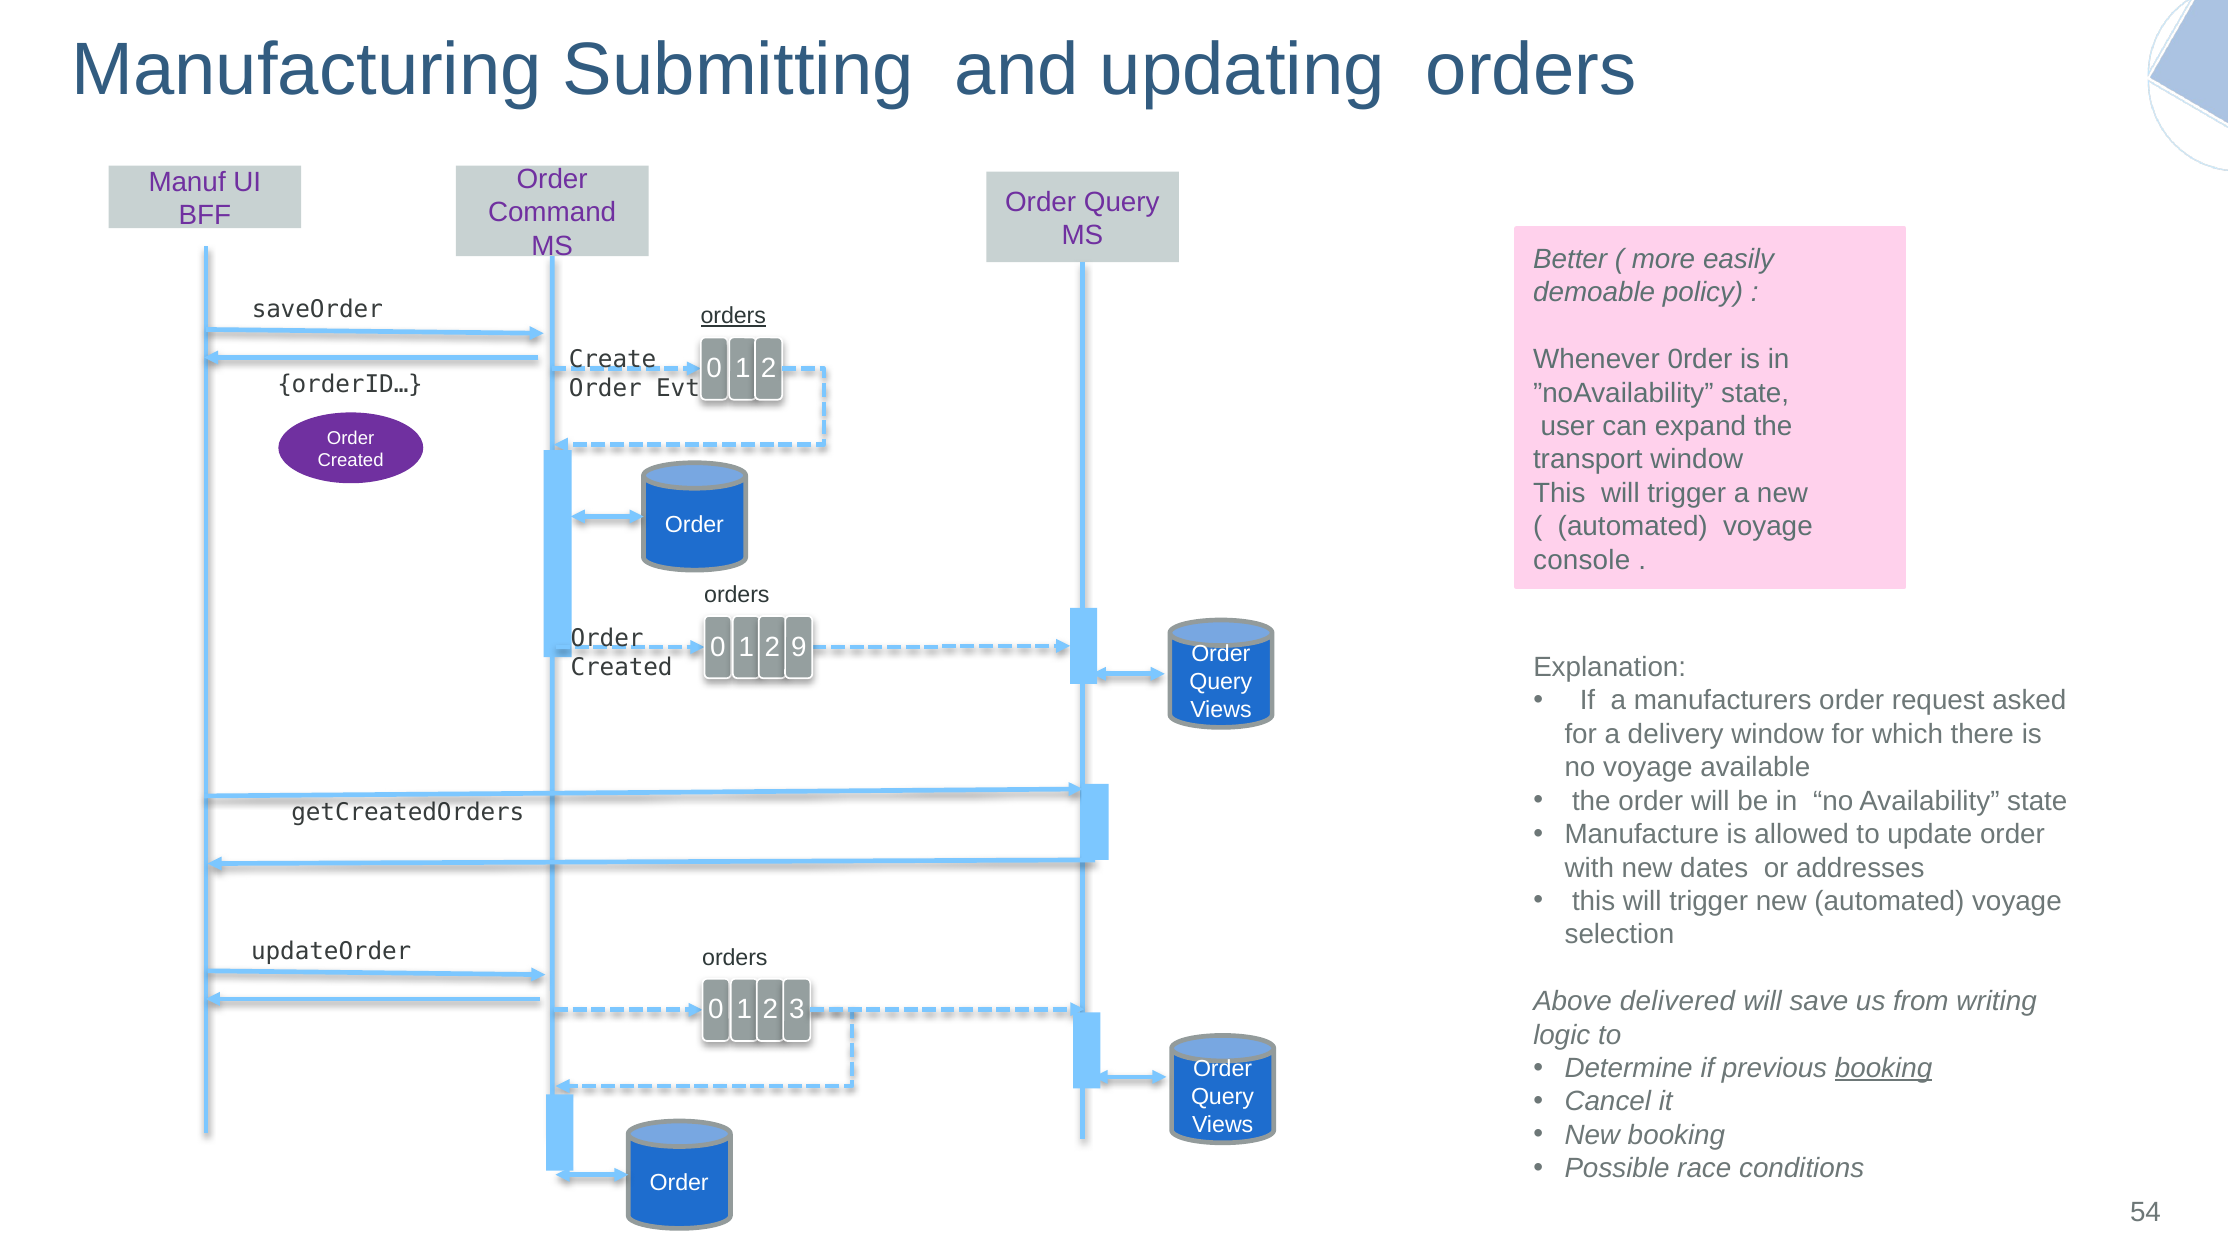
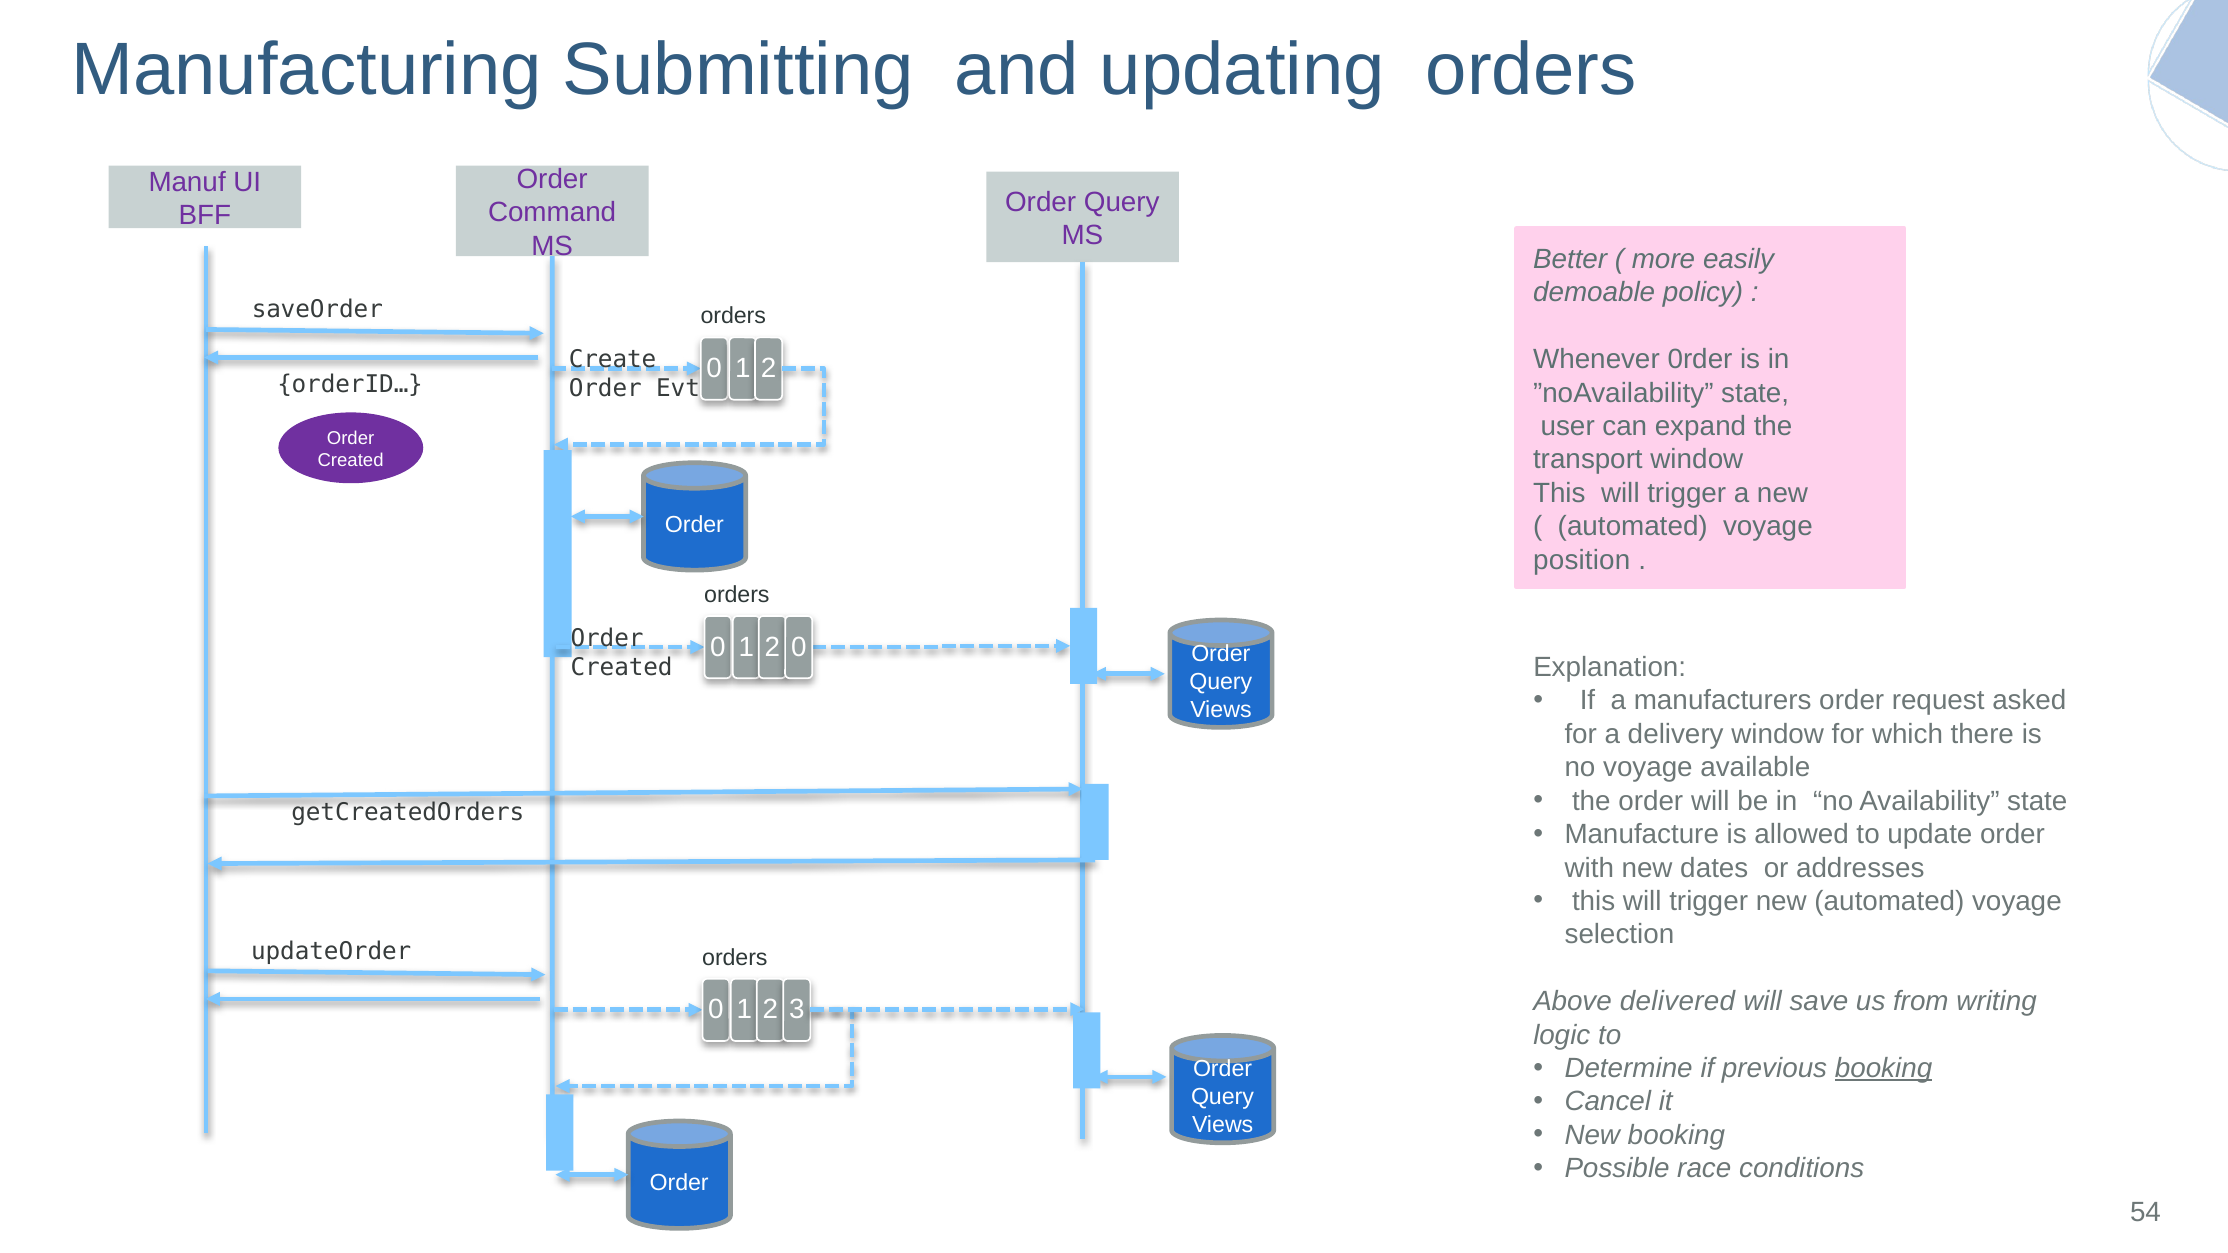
orders underline: present -> none (733, 316)
console: console -> position (1582, 560)
9: 9 -> 0 (799, 647)
